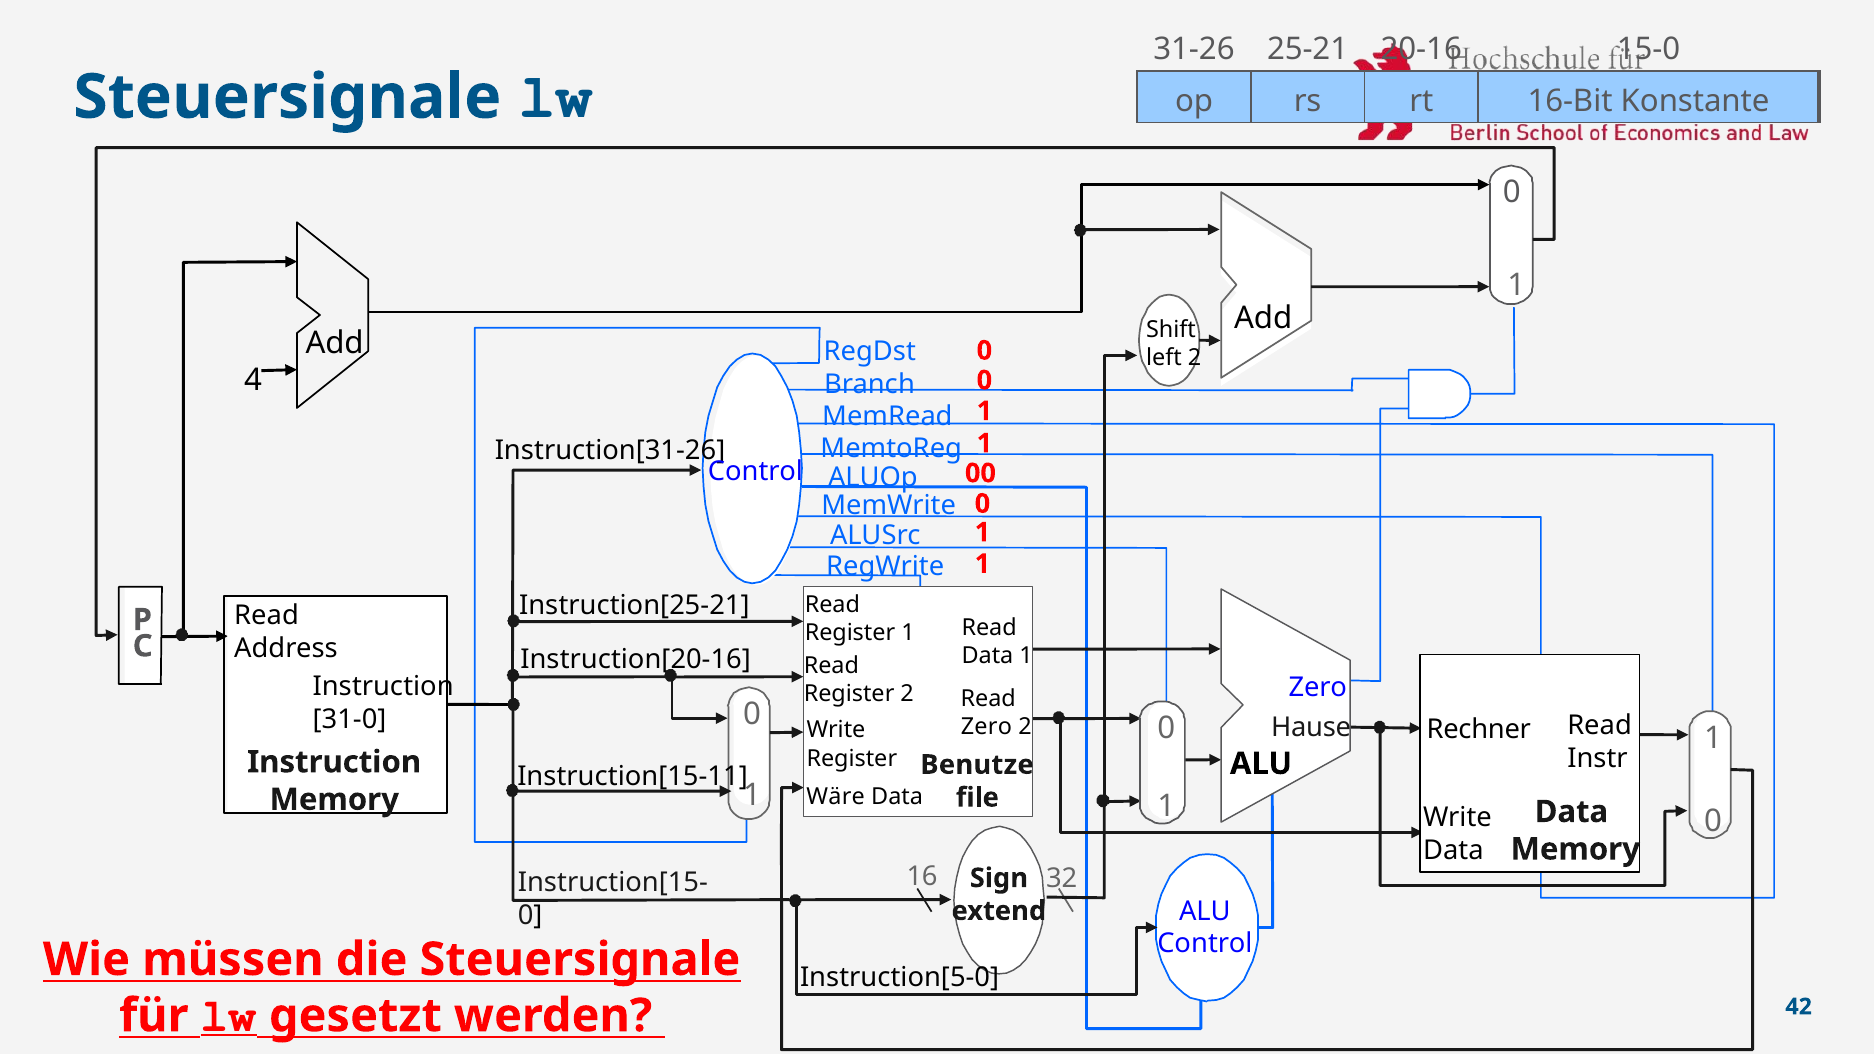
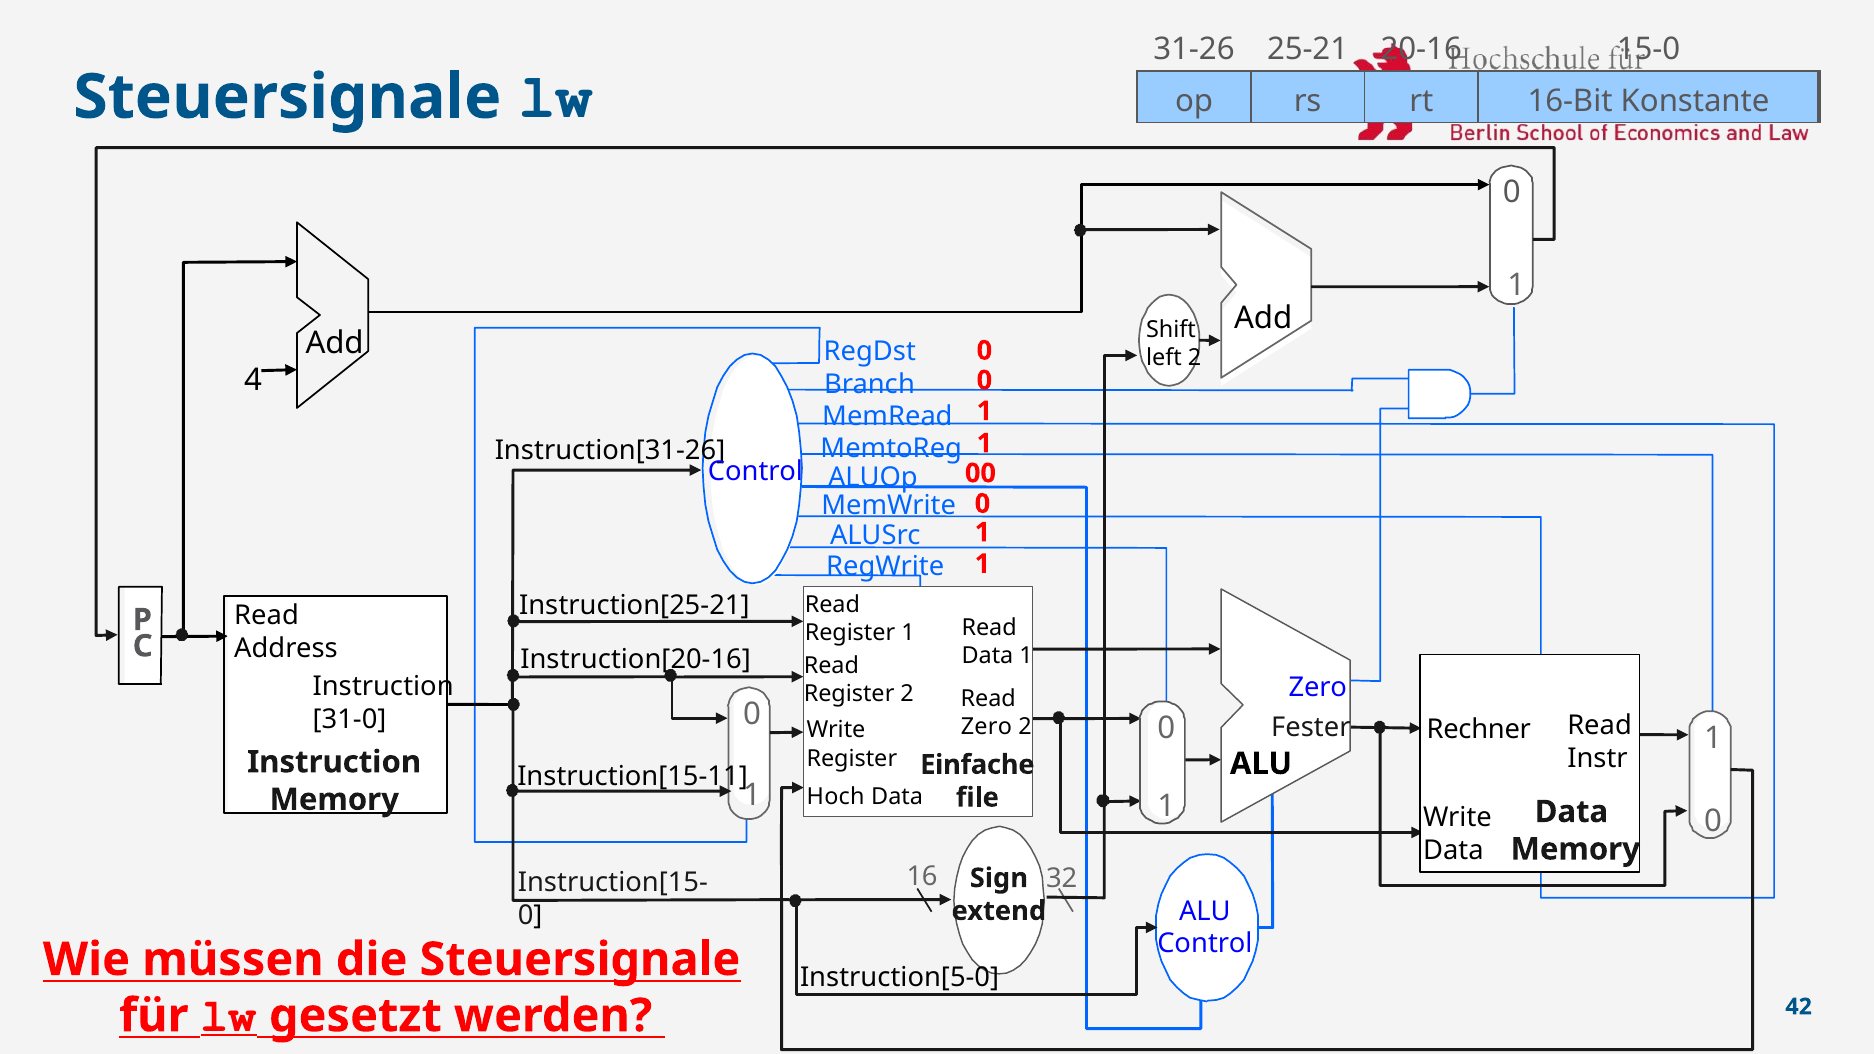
Hause: Hause -> Fester (1311, 727)
Benutze: Benutze -> Einfache (977, 765)
Wäre: Wäre -> Hoch (836, 797)
